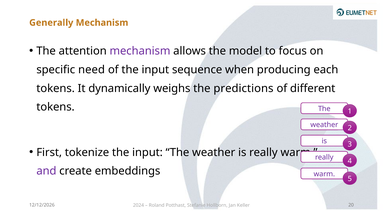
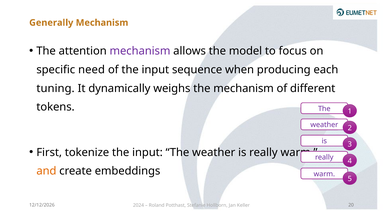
tokens: tokens -> tuning (56, 89)
the predictions: predictions -> mechanism (244, 89)
and colour: purple -> orange (46, 171)
